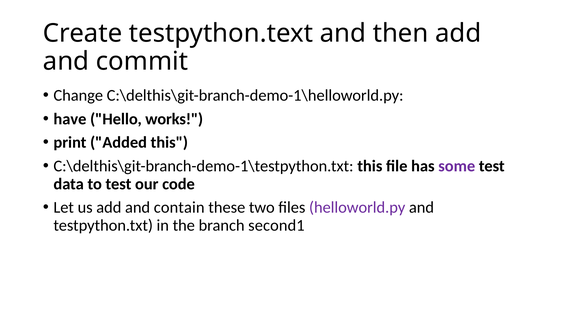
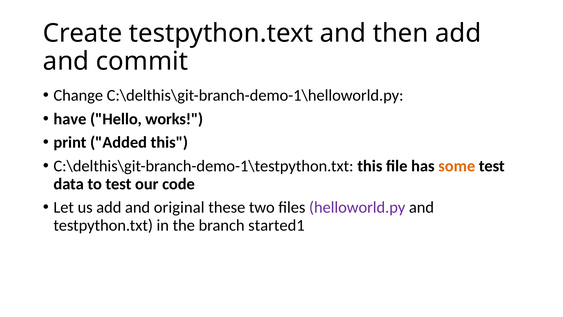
some colour: purple -> orange (457, 166)
contain: contain -> original (179, 207)
second1: second1 -> started1 (276, 225)
